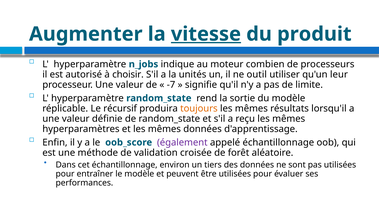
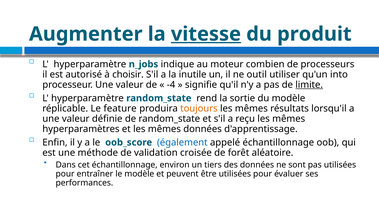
unités: unités -> inutile (193, 75)
leur: leur -> into (339, 75)
-7: -7 -> -4 (171, 85)
limite underline: none -> present (309, 85)
récursif: récursif -> feature (120, 109)
également colour: purple -> blue (182, 143)
